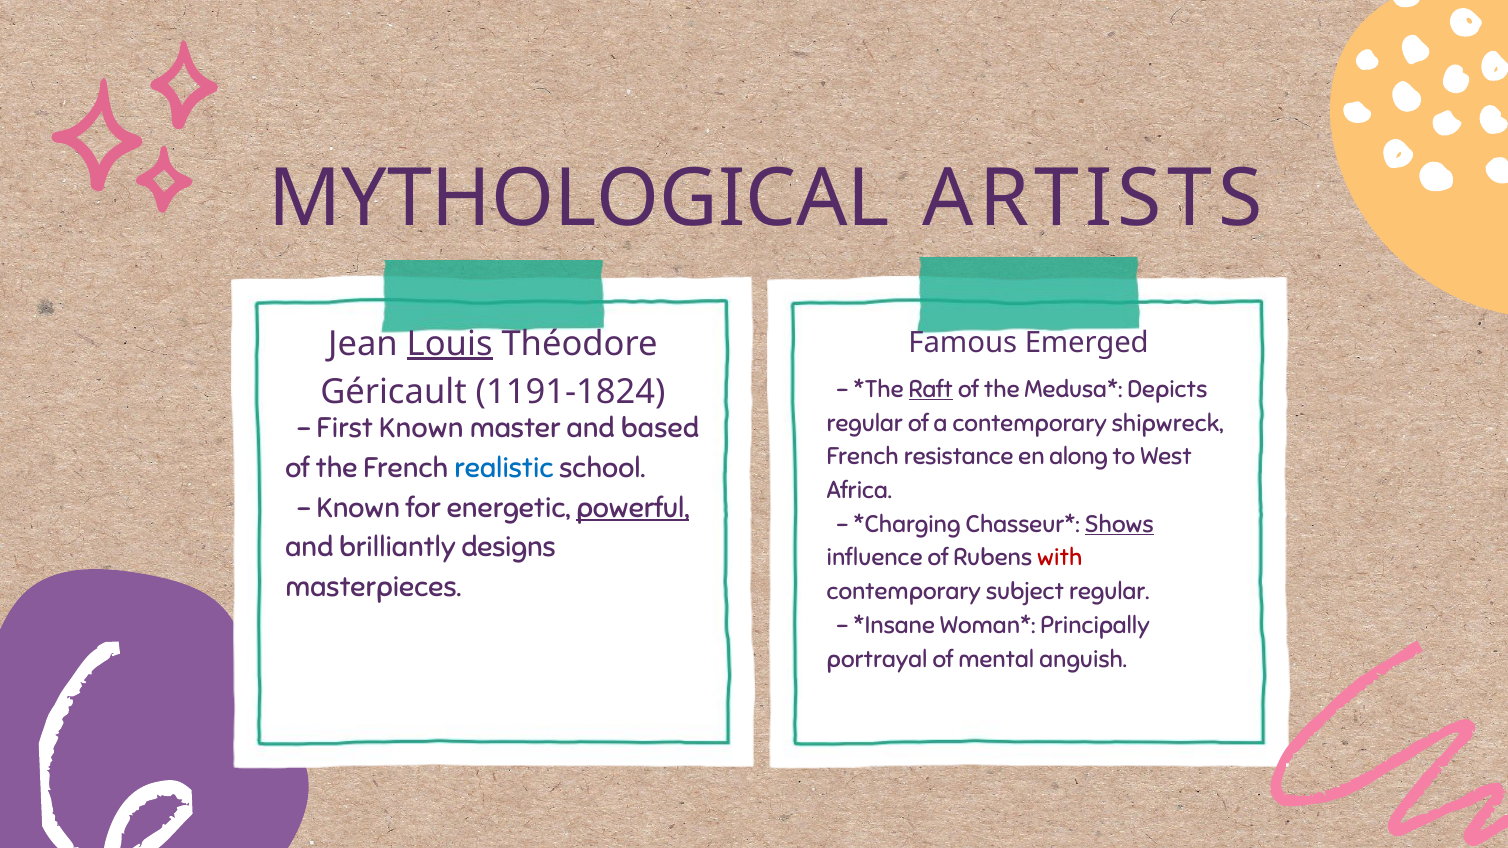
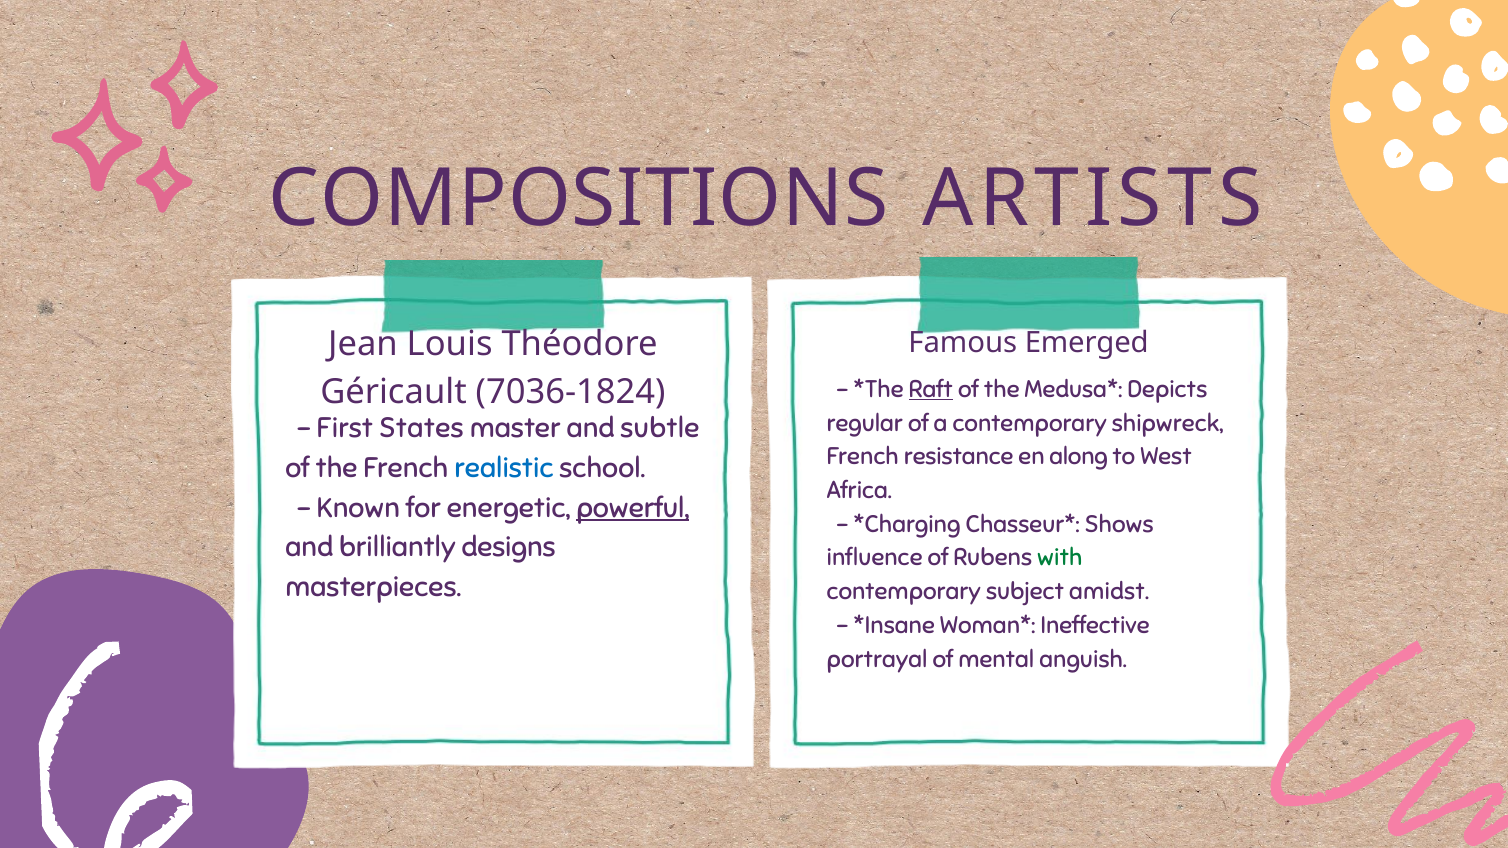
MYTHOLOGICAL: MYTHOLOGICAL -> COMPOSITIONS (579, 199)
Louis underline: present -> none (450, 344)
1191-1824: 1191-1824 -> 7036-1824 (571, 392)
First Known: Known -> States (421, 429)
based: based -> subtle (660, 429)
Shows underline: present -> none (1119, 524)
with colour: red -> green (1060, 558)
subject regular: regular -> amidst (1109, 592)
Principally: Principally -> Ineffective (1095, 626)
